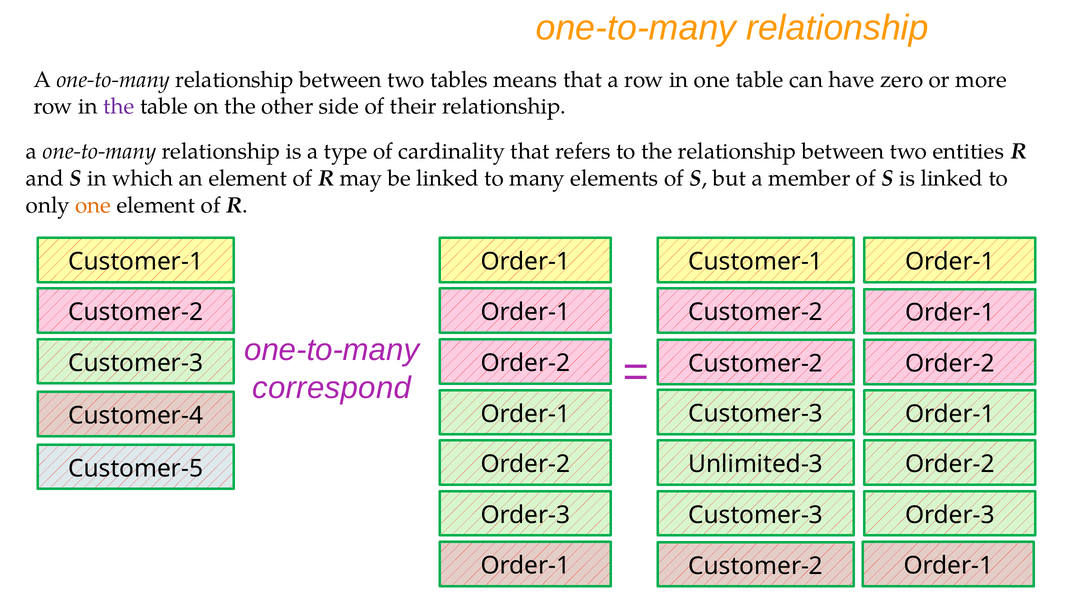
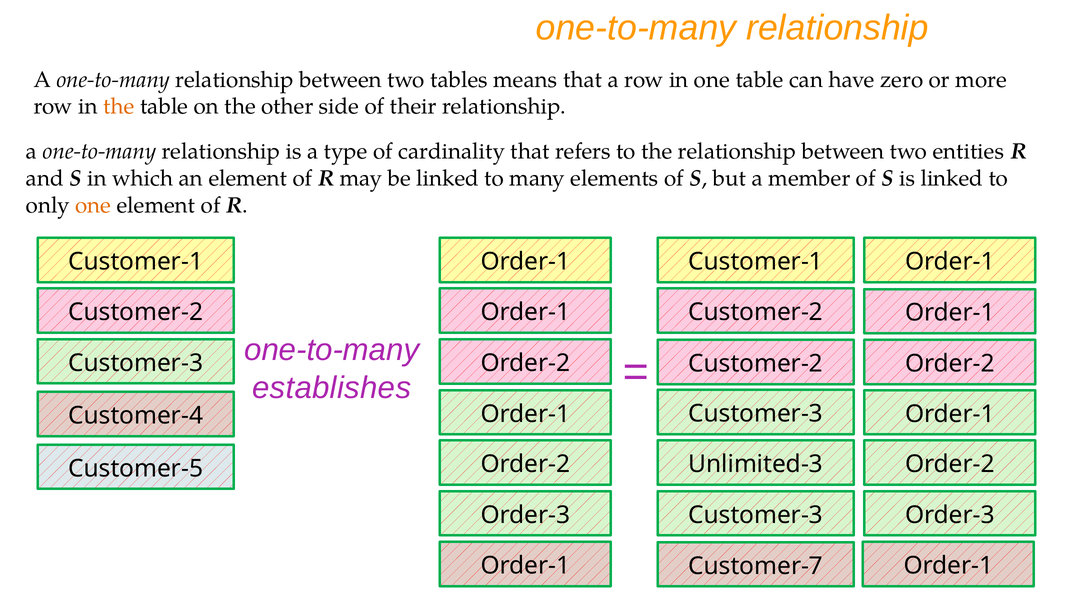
the colour: purple -> orange (119, 107)
correspond: correspond -> establishes (332, 387)
Customer-2: Customer-2 -> Customer-7 (756, 565)
